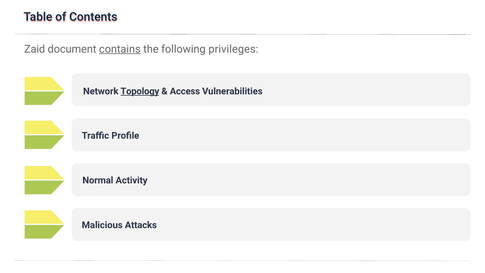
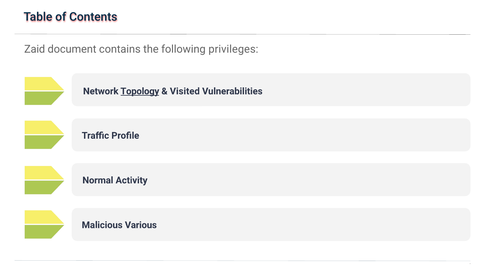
contains underline: present -> none (120, 49)
Access: Access -> Visited (185, 91)
Attacks: Attacks -> Various (141, 225)
